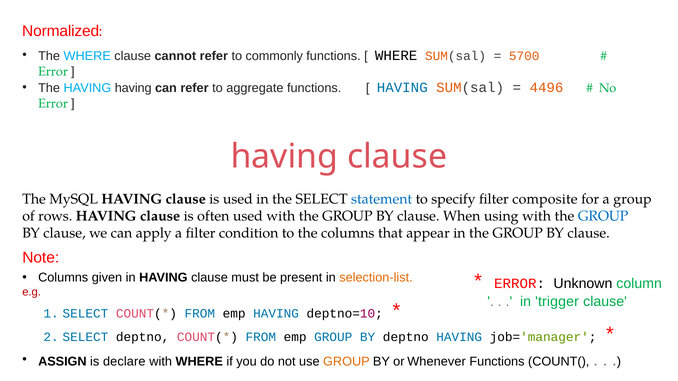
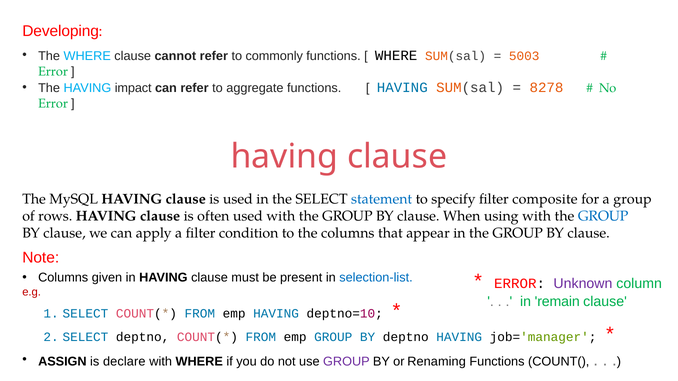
Normalized: Normalized -> Developing (61, 31)
5700: 5700 -> 5003 (524, 56)
HAVING having: having -> impact (133, 88)
4496: 4496 -> 8278 (546, 88)
selection-list colour: orange -> blue (376, 278)
Unknown colour: black -> purple (583, 284)
trigger: trigger -> remain (557, 302)
GROUP colour: orange -> purple (346, 362)
Whenever: Whenever -> Renaming (437, 362)
